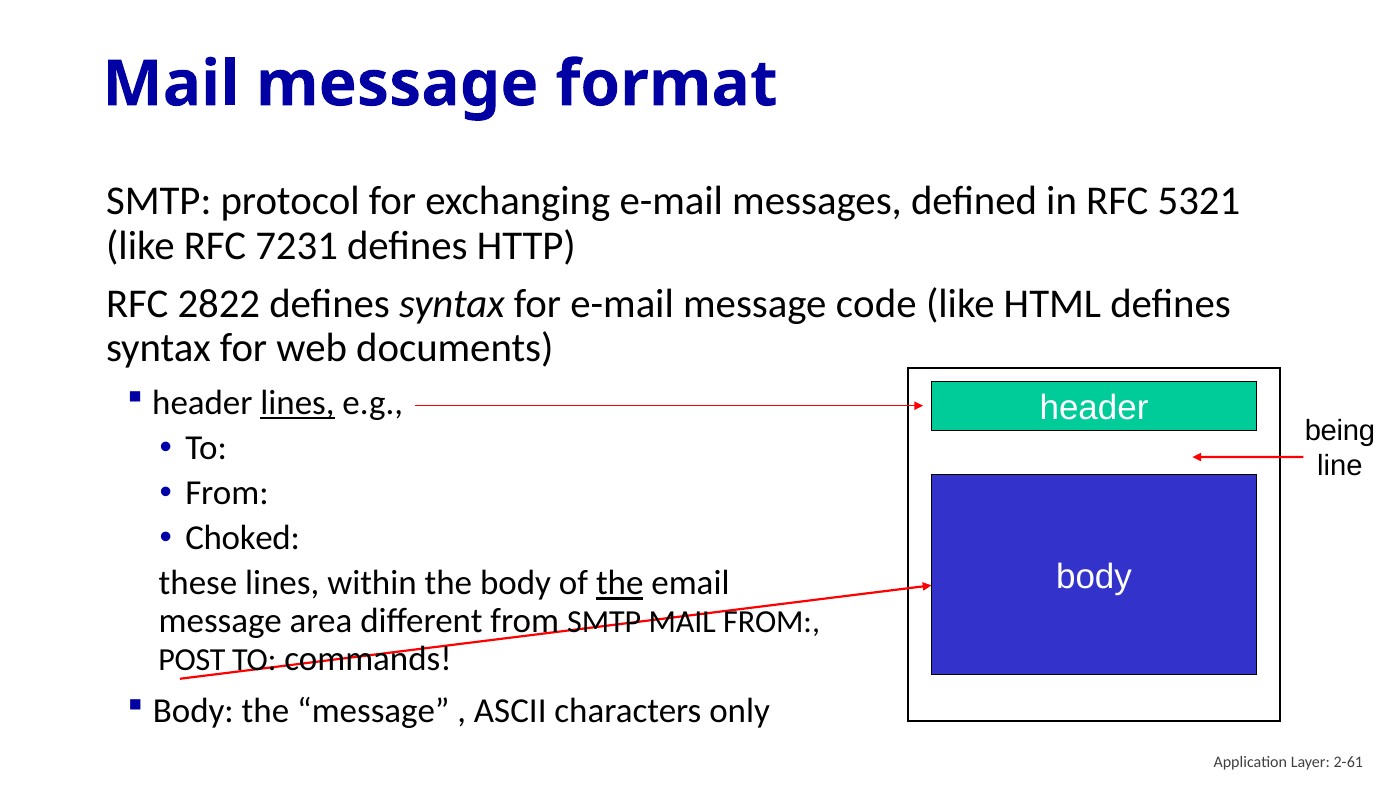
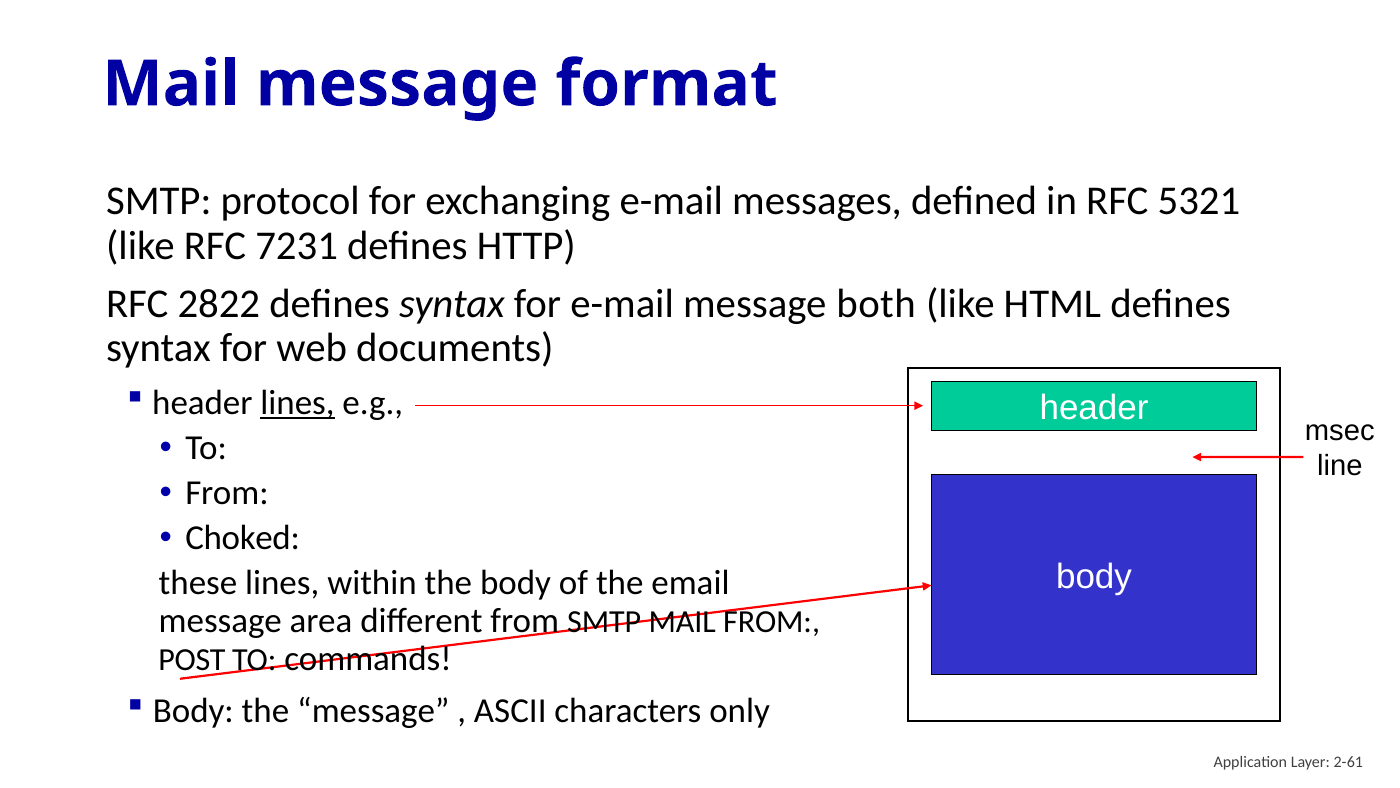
code: code -> both (876, 304)
being: being -> msec (1340, 431)
the underline: present -> none (620, 583)
